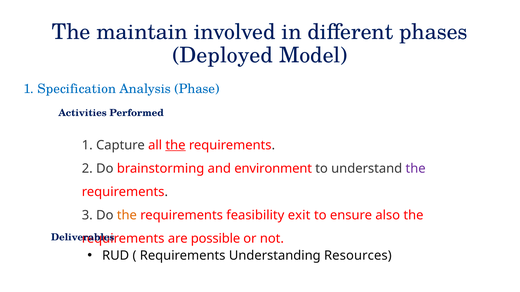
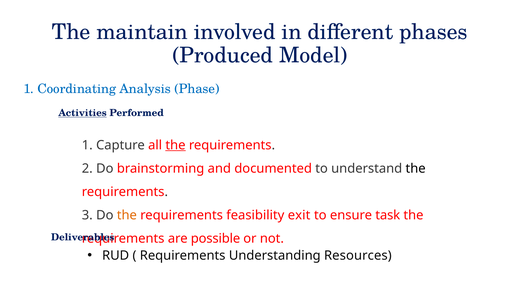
Deployed: Deployed -> Produced (223, 55)
Specification: Specification -> Coordinating (77, 89)
Activities underline: none -> present (83, 113)
environment: environment -> documented (273, 169)
the colour: purple -> black (416, 169)
also: also -> task (388, 216)
